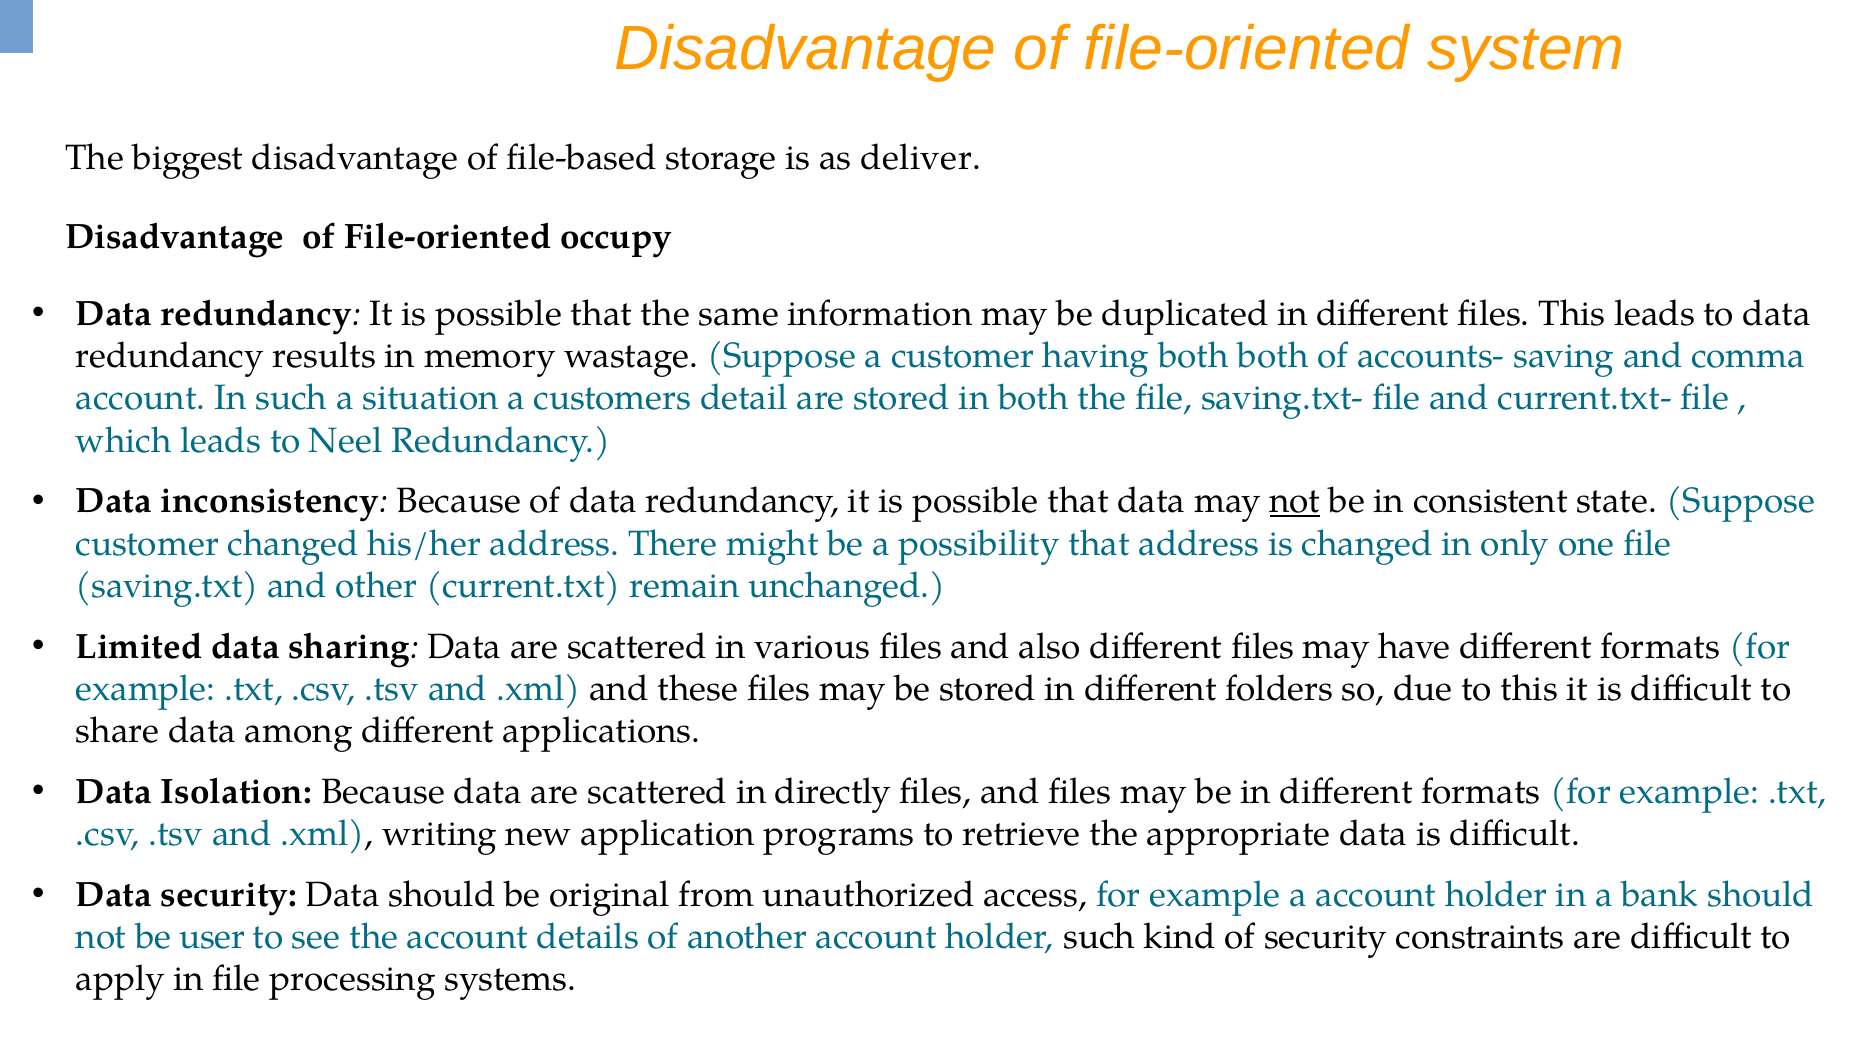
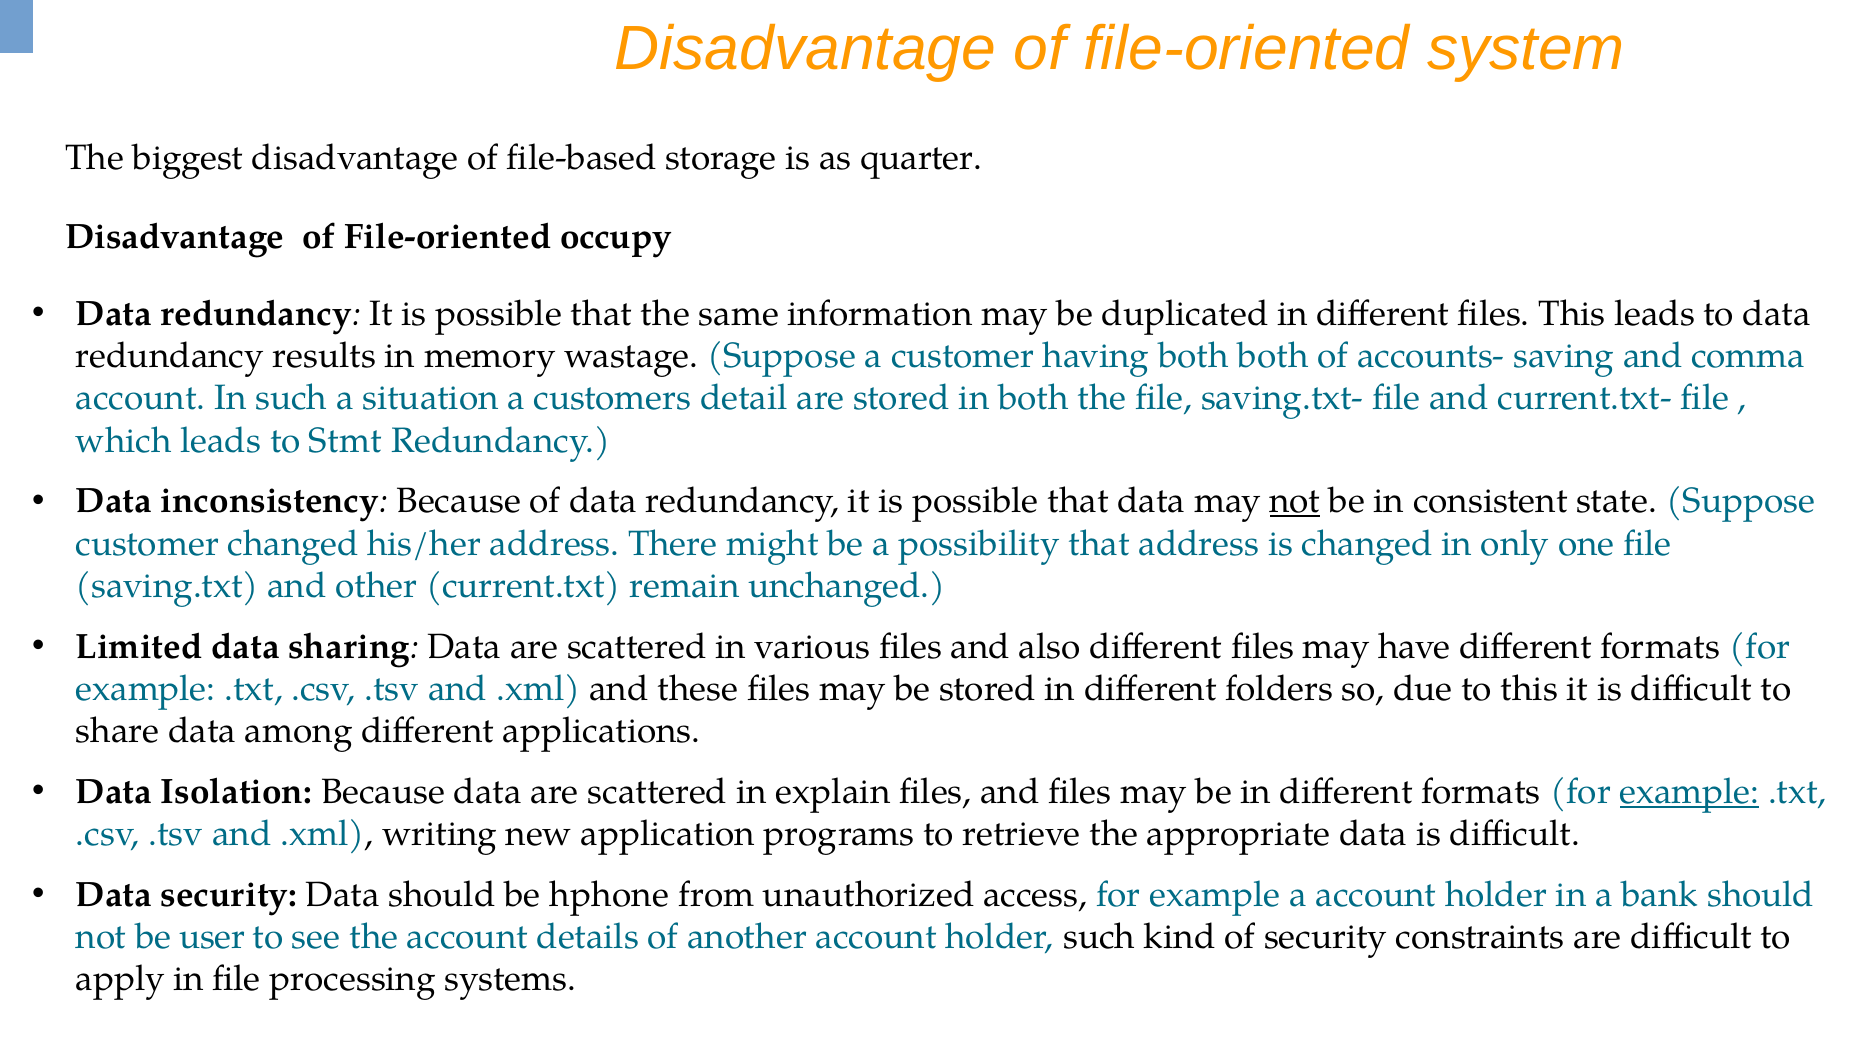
deliver: deliver -> quarter (921, 157)
Neel: Neel -> Stmt (346, 440)
directly: directly -> explain (833, 791)
example underline: none -> present (1690, 791)
original: original -> hphone (609, 894)
